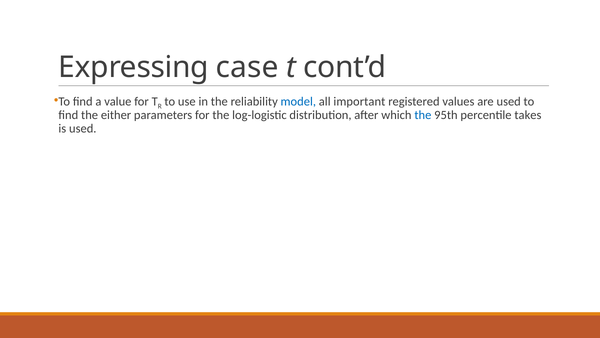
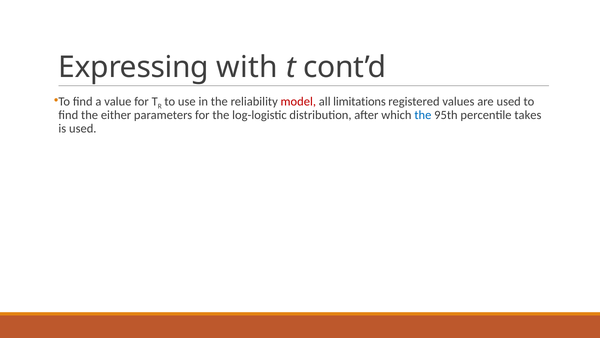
case: case -> with (247, 67)
model colour: blue -> red (298, 101)
important: important -> limitations (360, 101)
